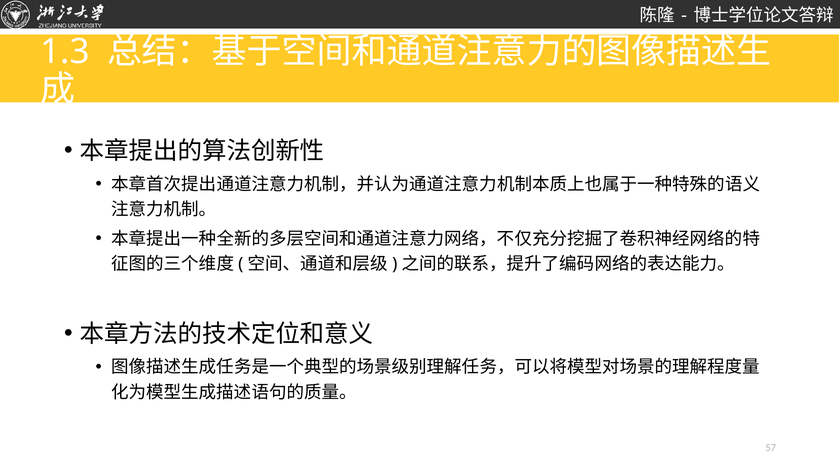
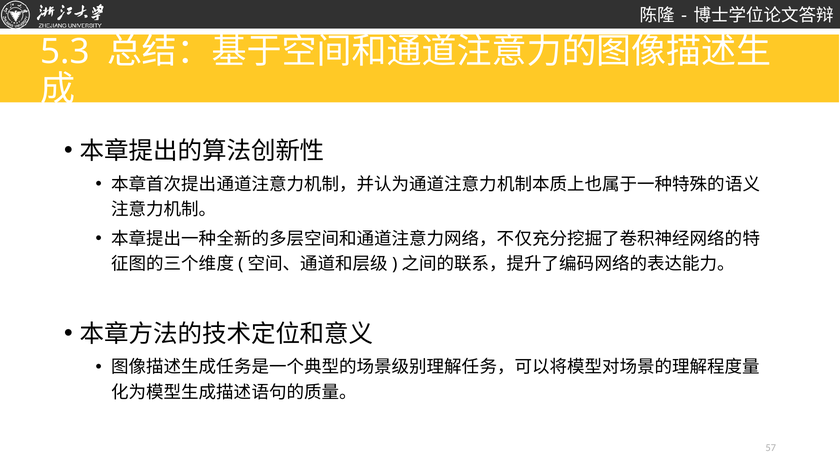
1.3: 1.3 -> 5.3 (65, 52)
